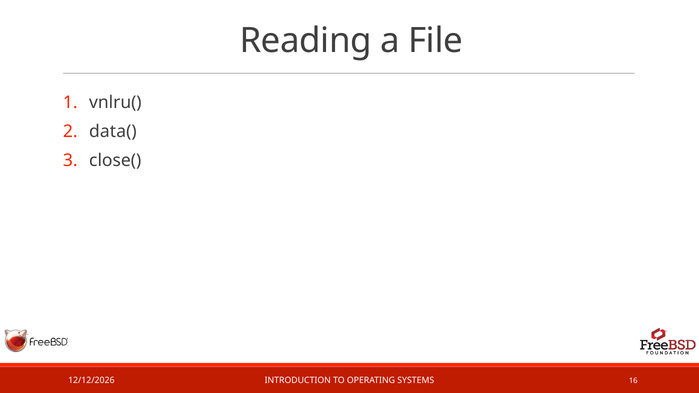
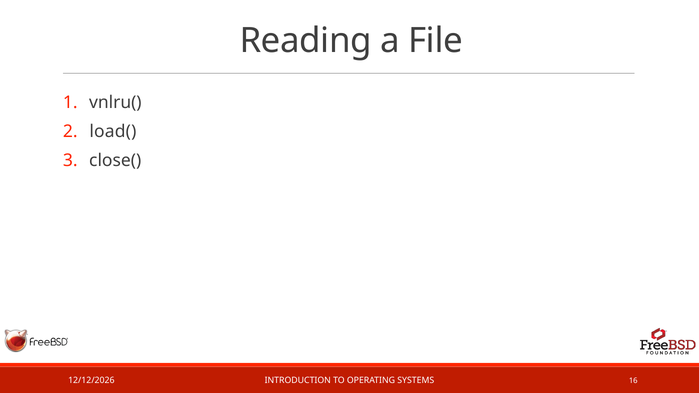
data(: data( -> load( (113, 132)
